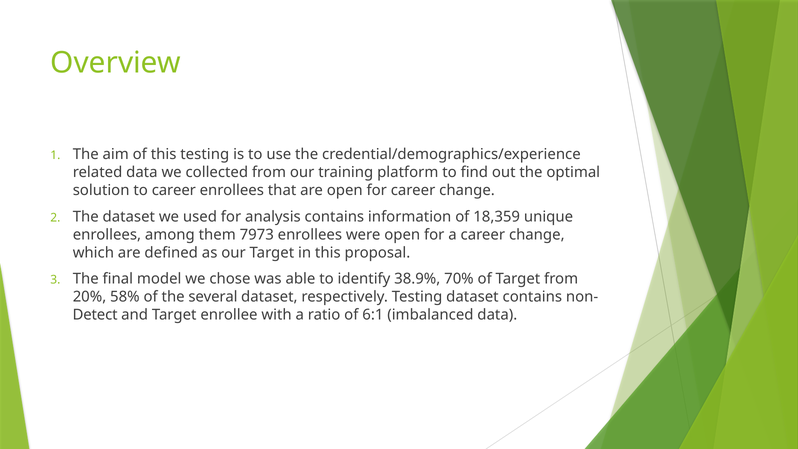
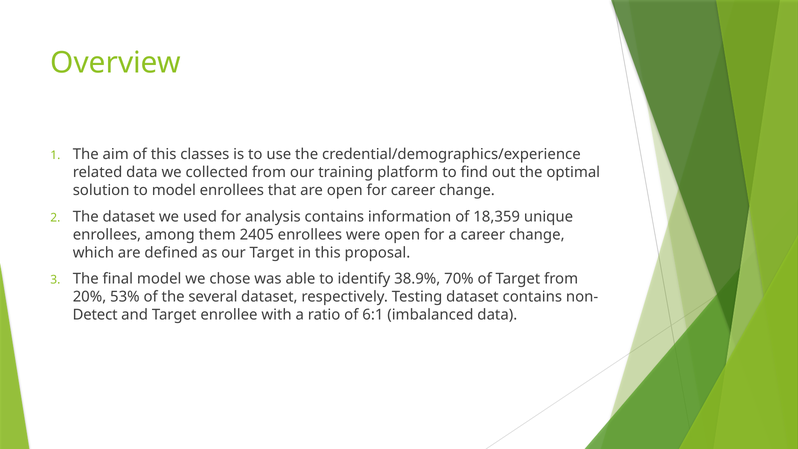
this testing: testing -> classes (205, 154)
to career: career -> model (174, 190)
7973: 7973 -> 2405 (257, 235)
58%: 58% -> 53% (125, 297)
